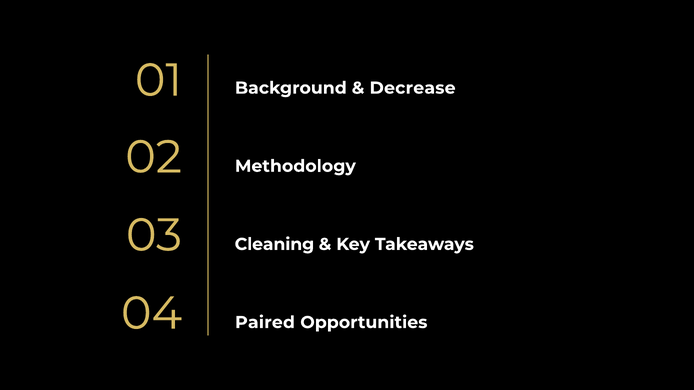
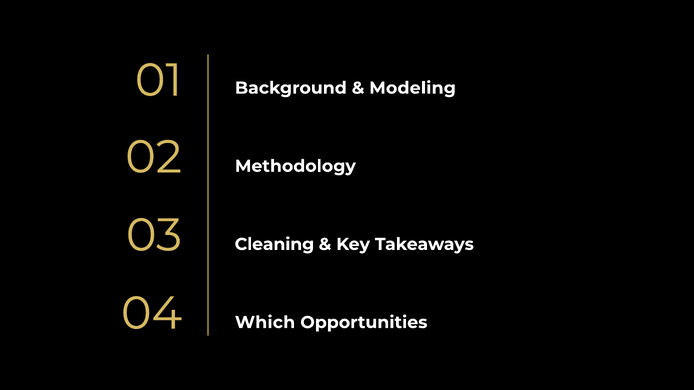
Decrease: Decrease -> Modeling (413, 88)
Paired: Paired -> Which (265, 323)
